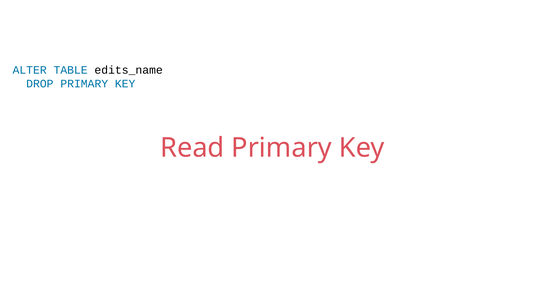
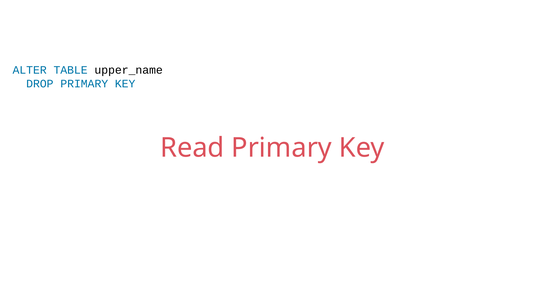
edits_name: edits_name -> upper_name (129, 70)
